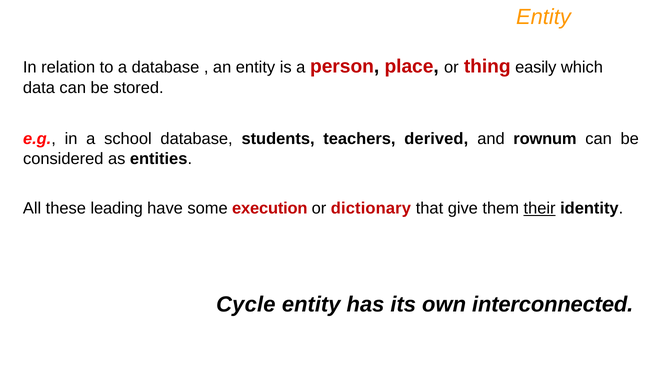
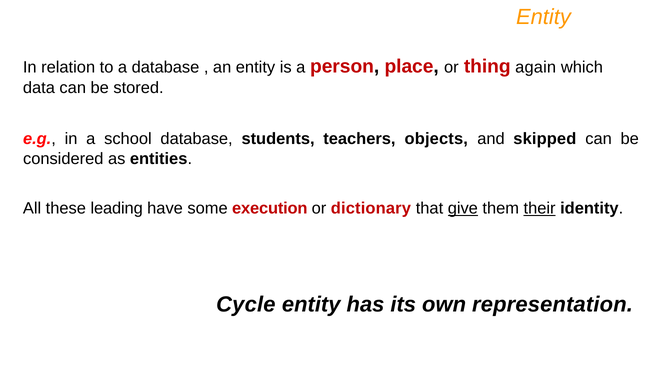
easily: easily -> again (536, 67)
derived: derived -> objects (436, 139)
rownum: rownum -> skipped (545, 139)
give underline: none -> present (463, 209)
interconnected: interconnected -> representation (553, 305)
